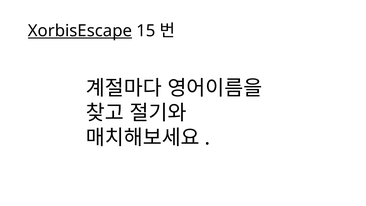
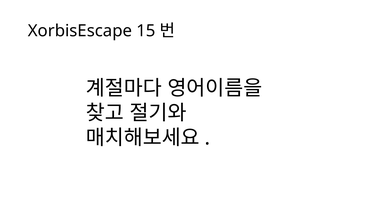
XorbisEscape underline: present -> none (80, 31)
